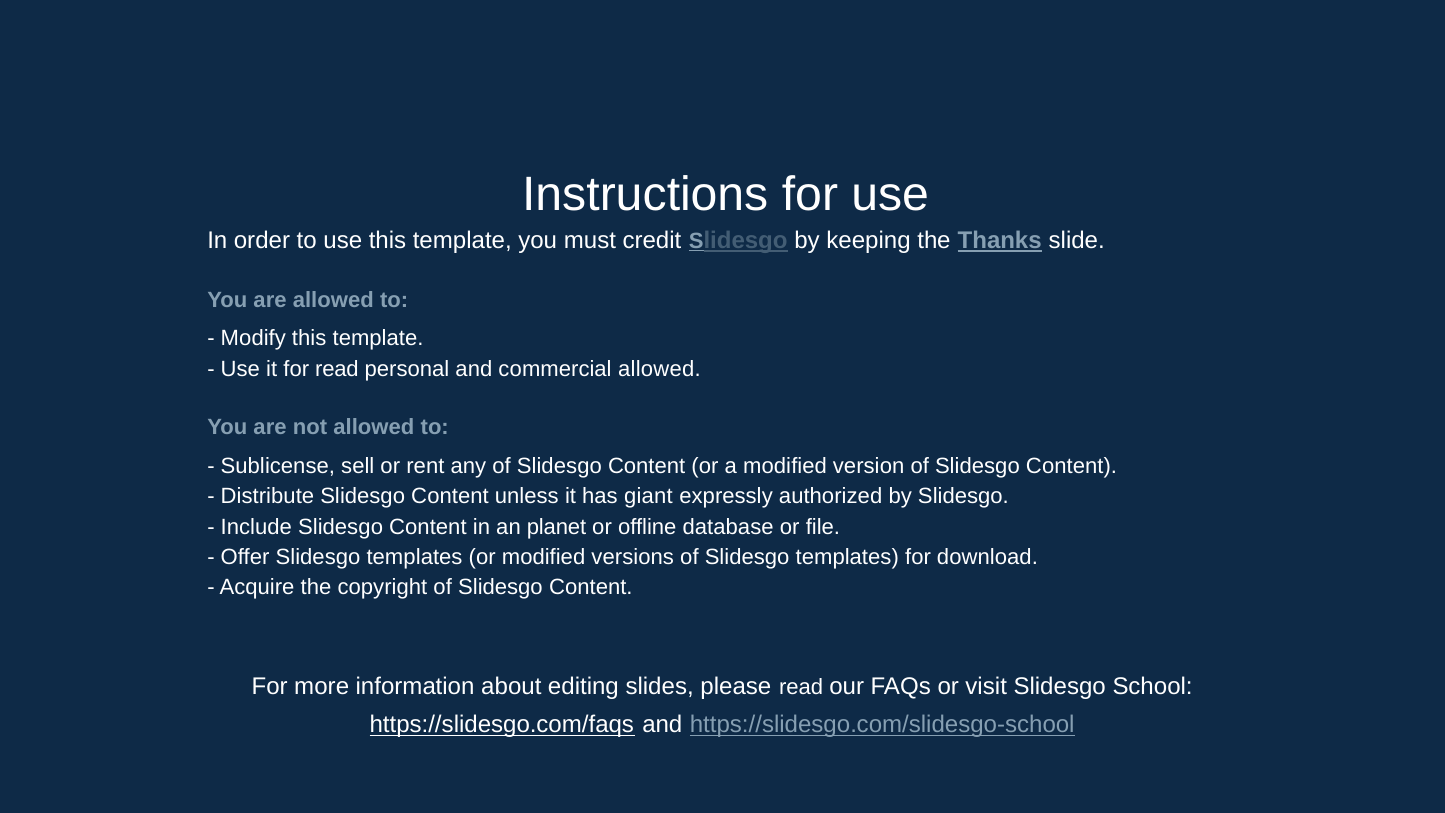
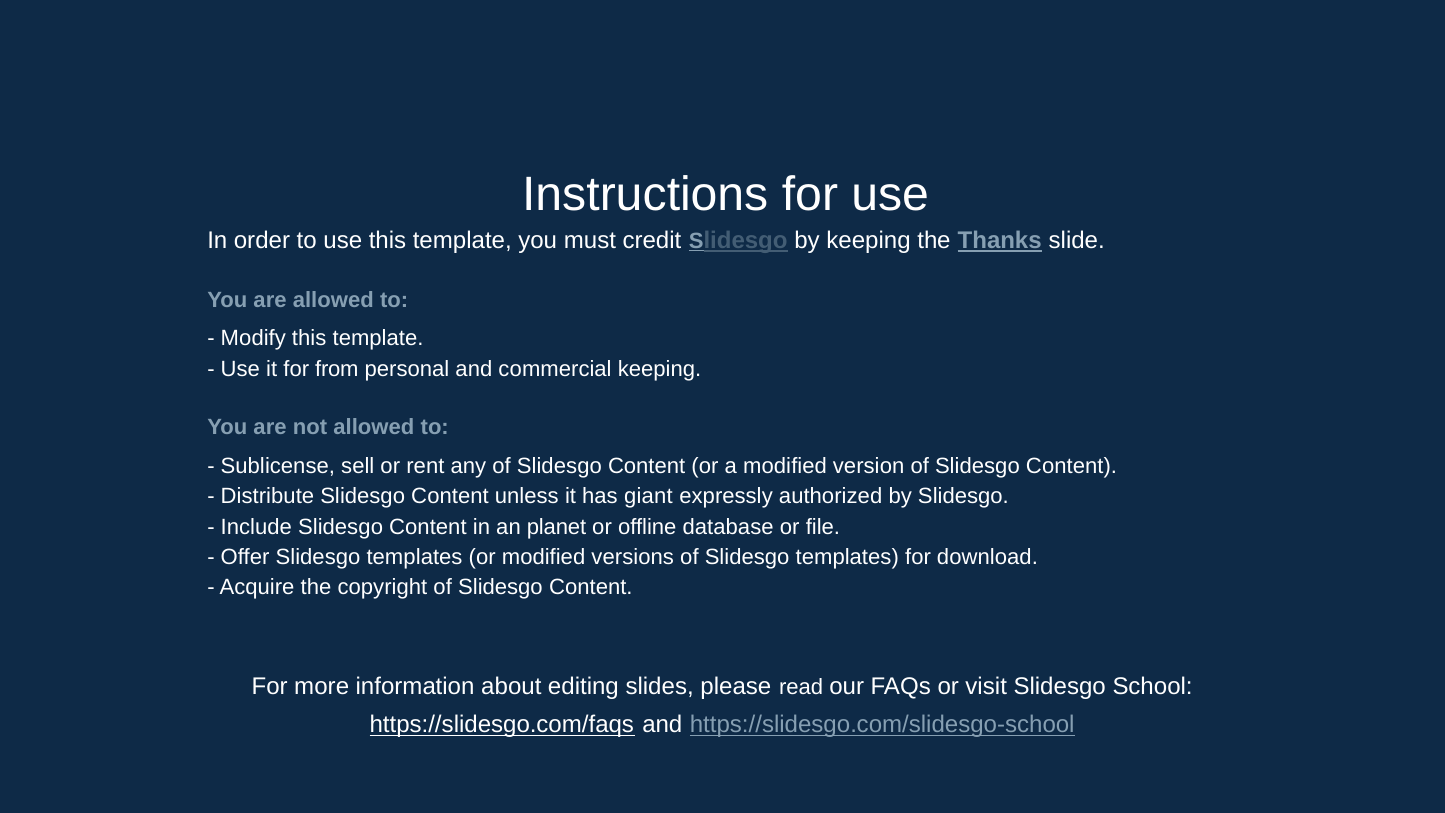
for read: read -> from (337, 369)
commercial allowed: allowed -> keeping (660, 369)
